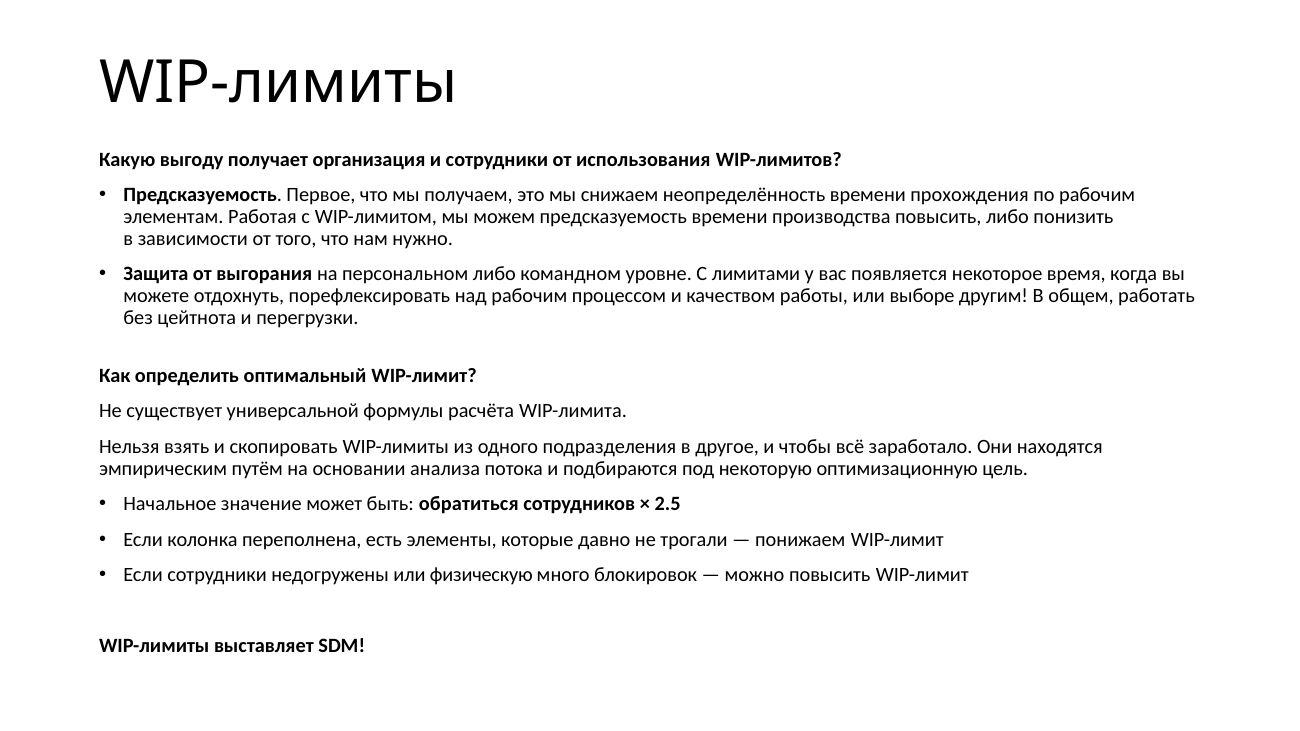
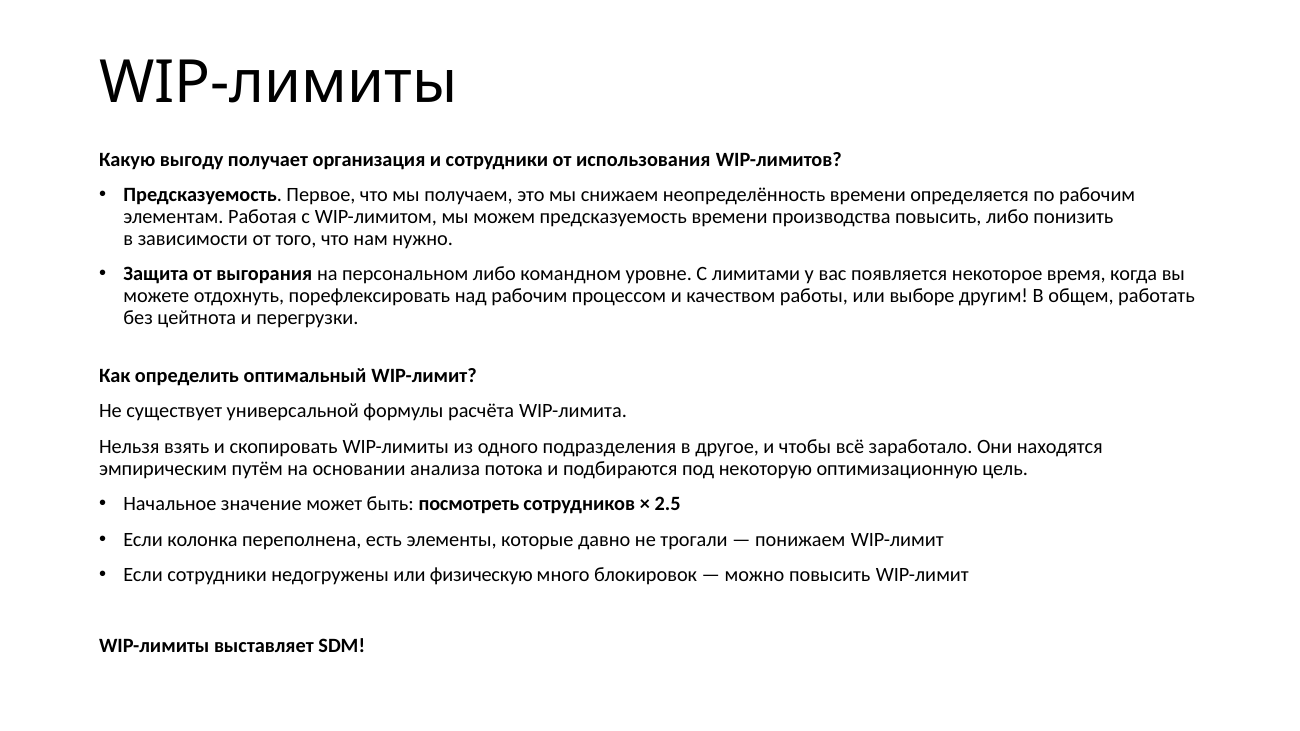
прохождения: прохождения -> определяется (970, 195)
обратиться: обратиться -> посмотреть (469, 504)
